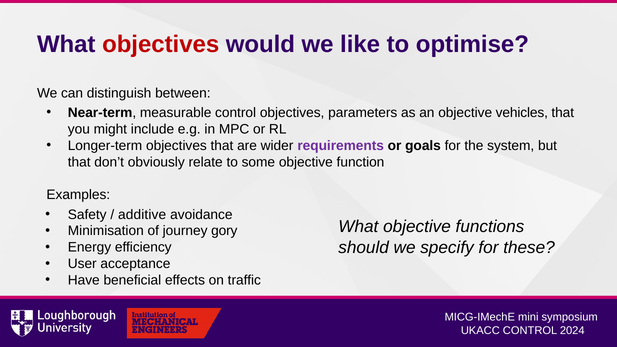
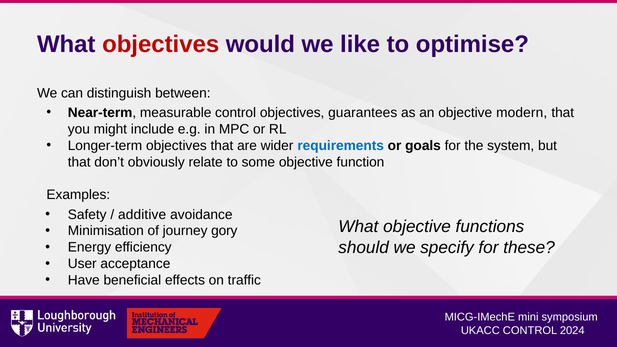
parameters: parameters -> guarantees (363, 113)
vehicles: vehicles -> modern (522, 113)
requirements colour: purple -> blue (341, 146)
